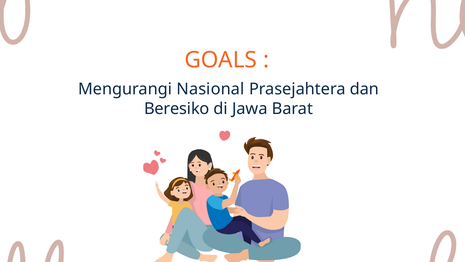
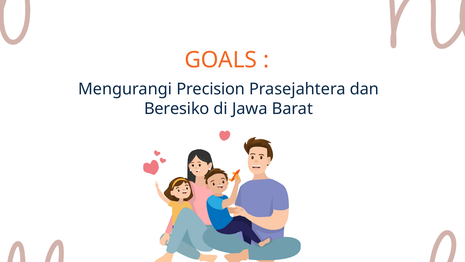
Nasional: Nasional -> Precision (211, 89)
